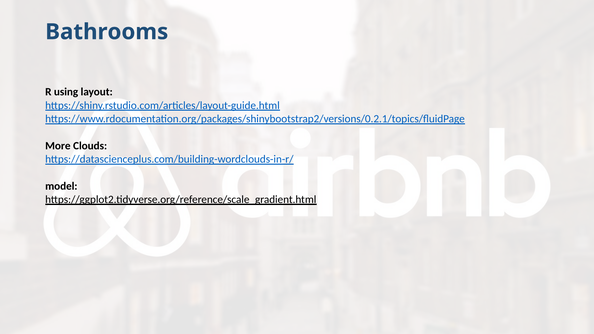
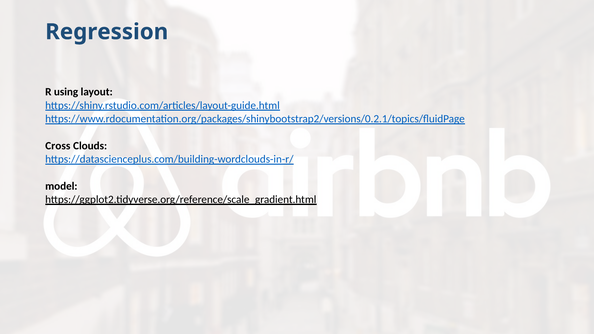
Bathrooms: Bathrooms -> Regression (107, 32)
More: More -> Cross (58, 146)
